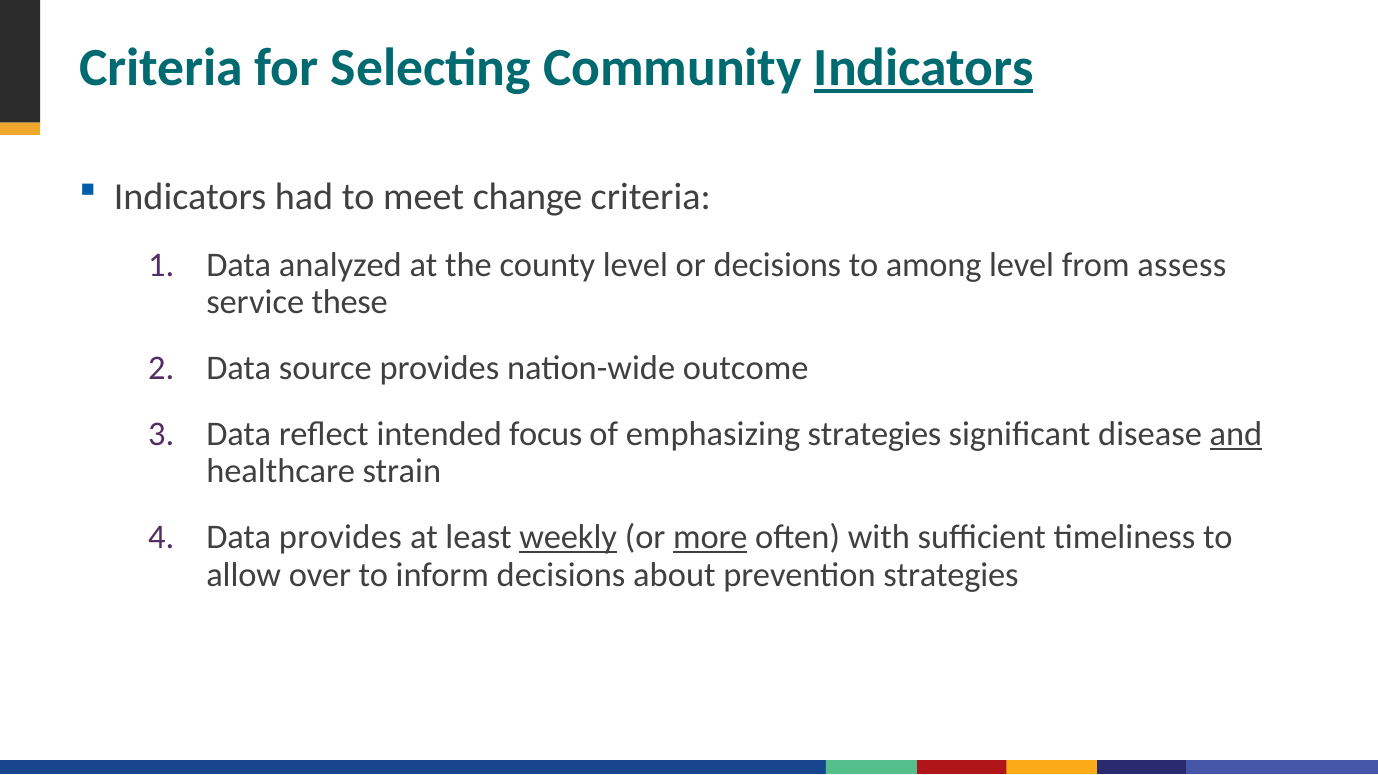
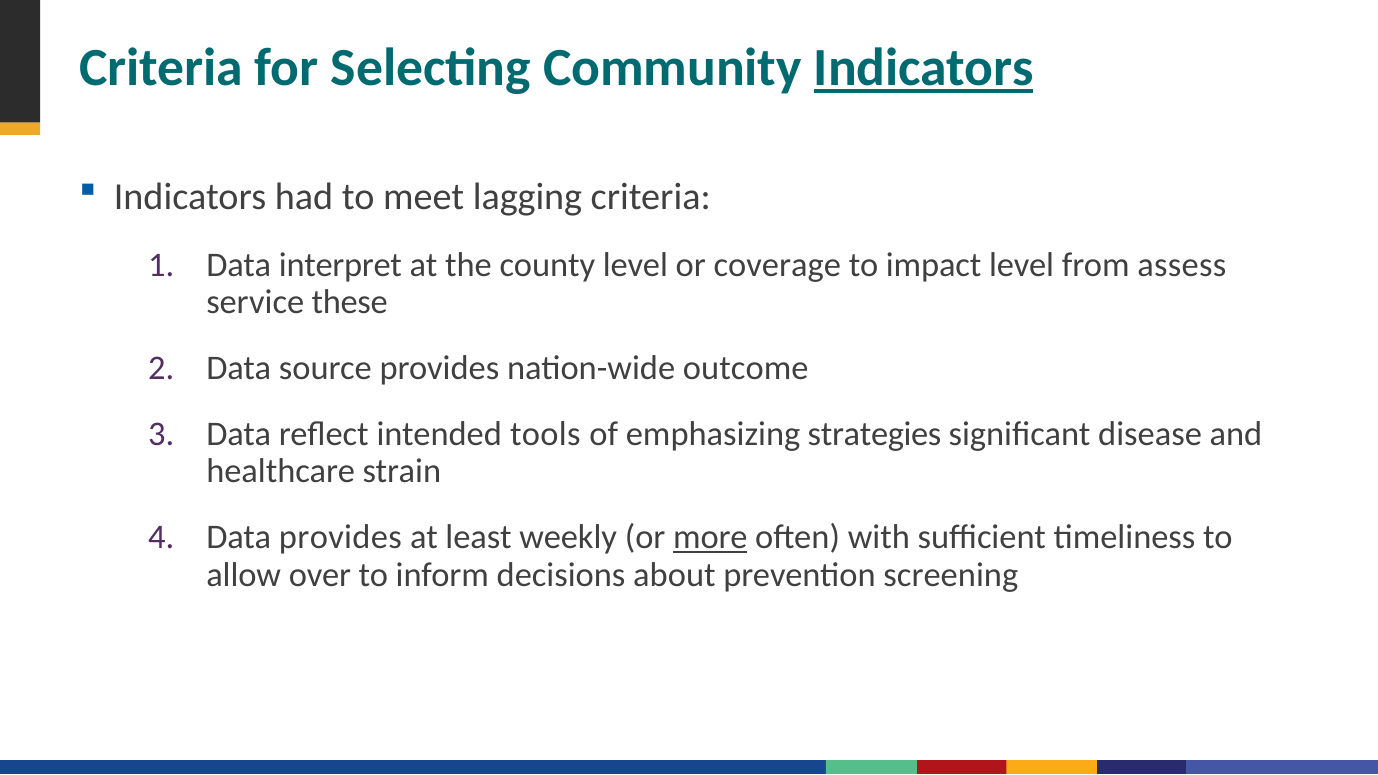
change: change -> lagging (528, 197)
analyzed: analyzed -> interpret (340, 265)
or decisions: decisions -> coverage (777, 265)
among: among -> impact (934, 265)
focus: focus -> tools (545, 434)
and underline: present -> none (1236, 434)
weekly underline: present -> none (568, 538)
prevention strategies: strategies -> screening (951, 575)
